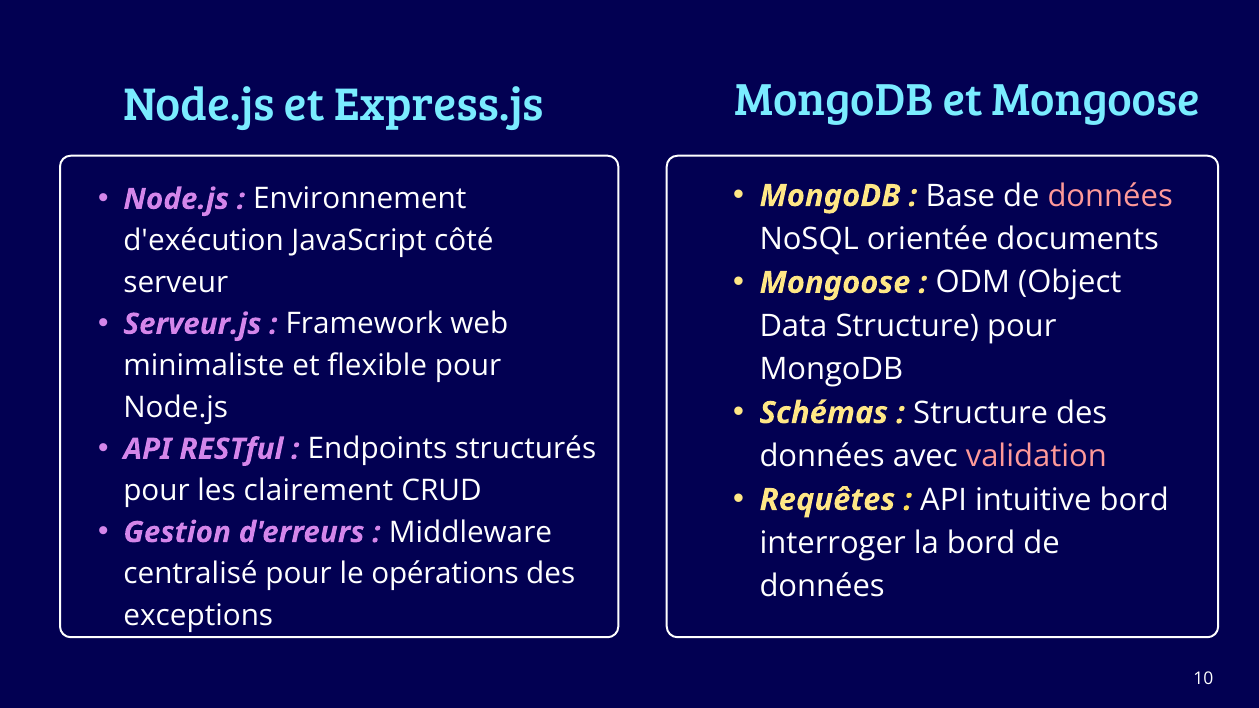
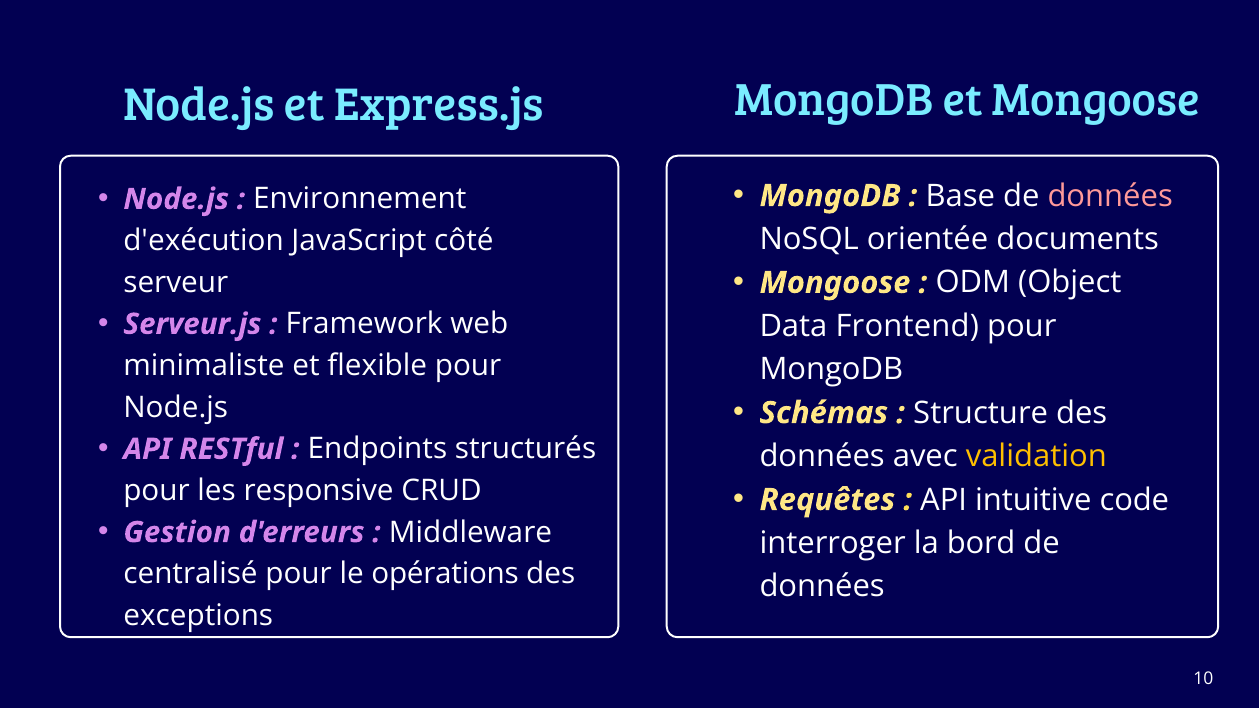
Data Structure: Structure -> Frontend (907, 326)
validation colour: pink -> yellow (1036, 456)
clairement: clairement -> responsive (319, 491)
intuitive bord: bord -> code (1134, 500)
